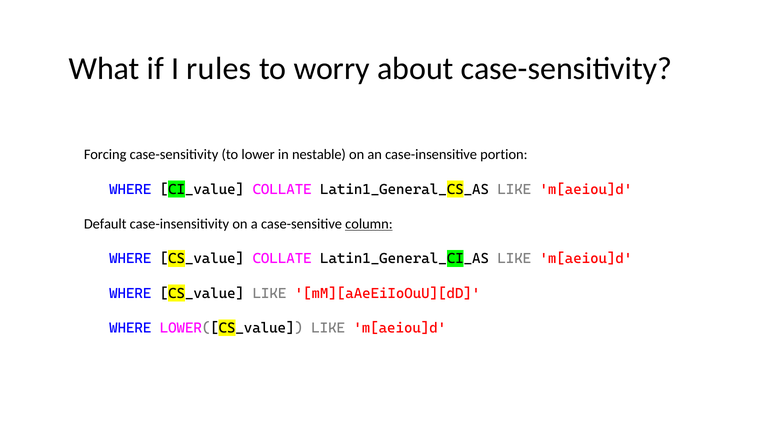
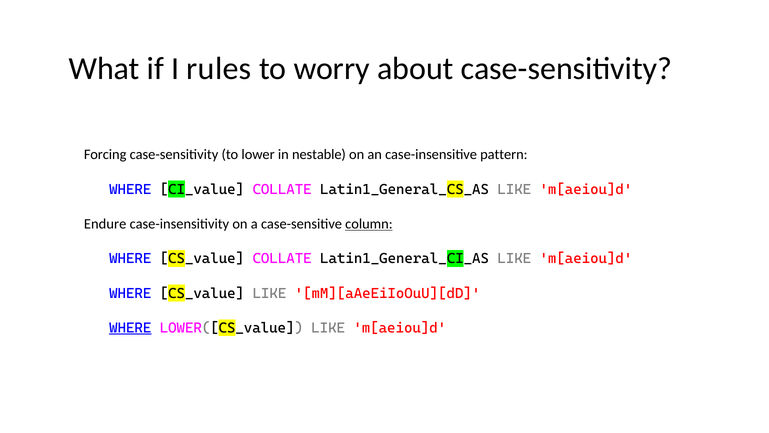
portion: portion -> pattern (504, 155)
Default: Default -> Endure (105, 224)
WHERE underline: none -> present (130, 328)
